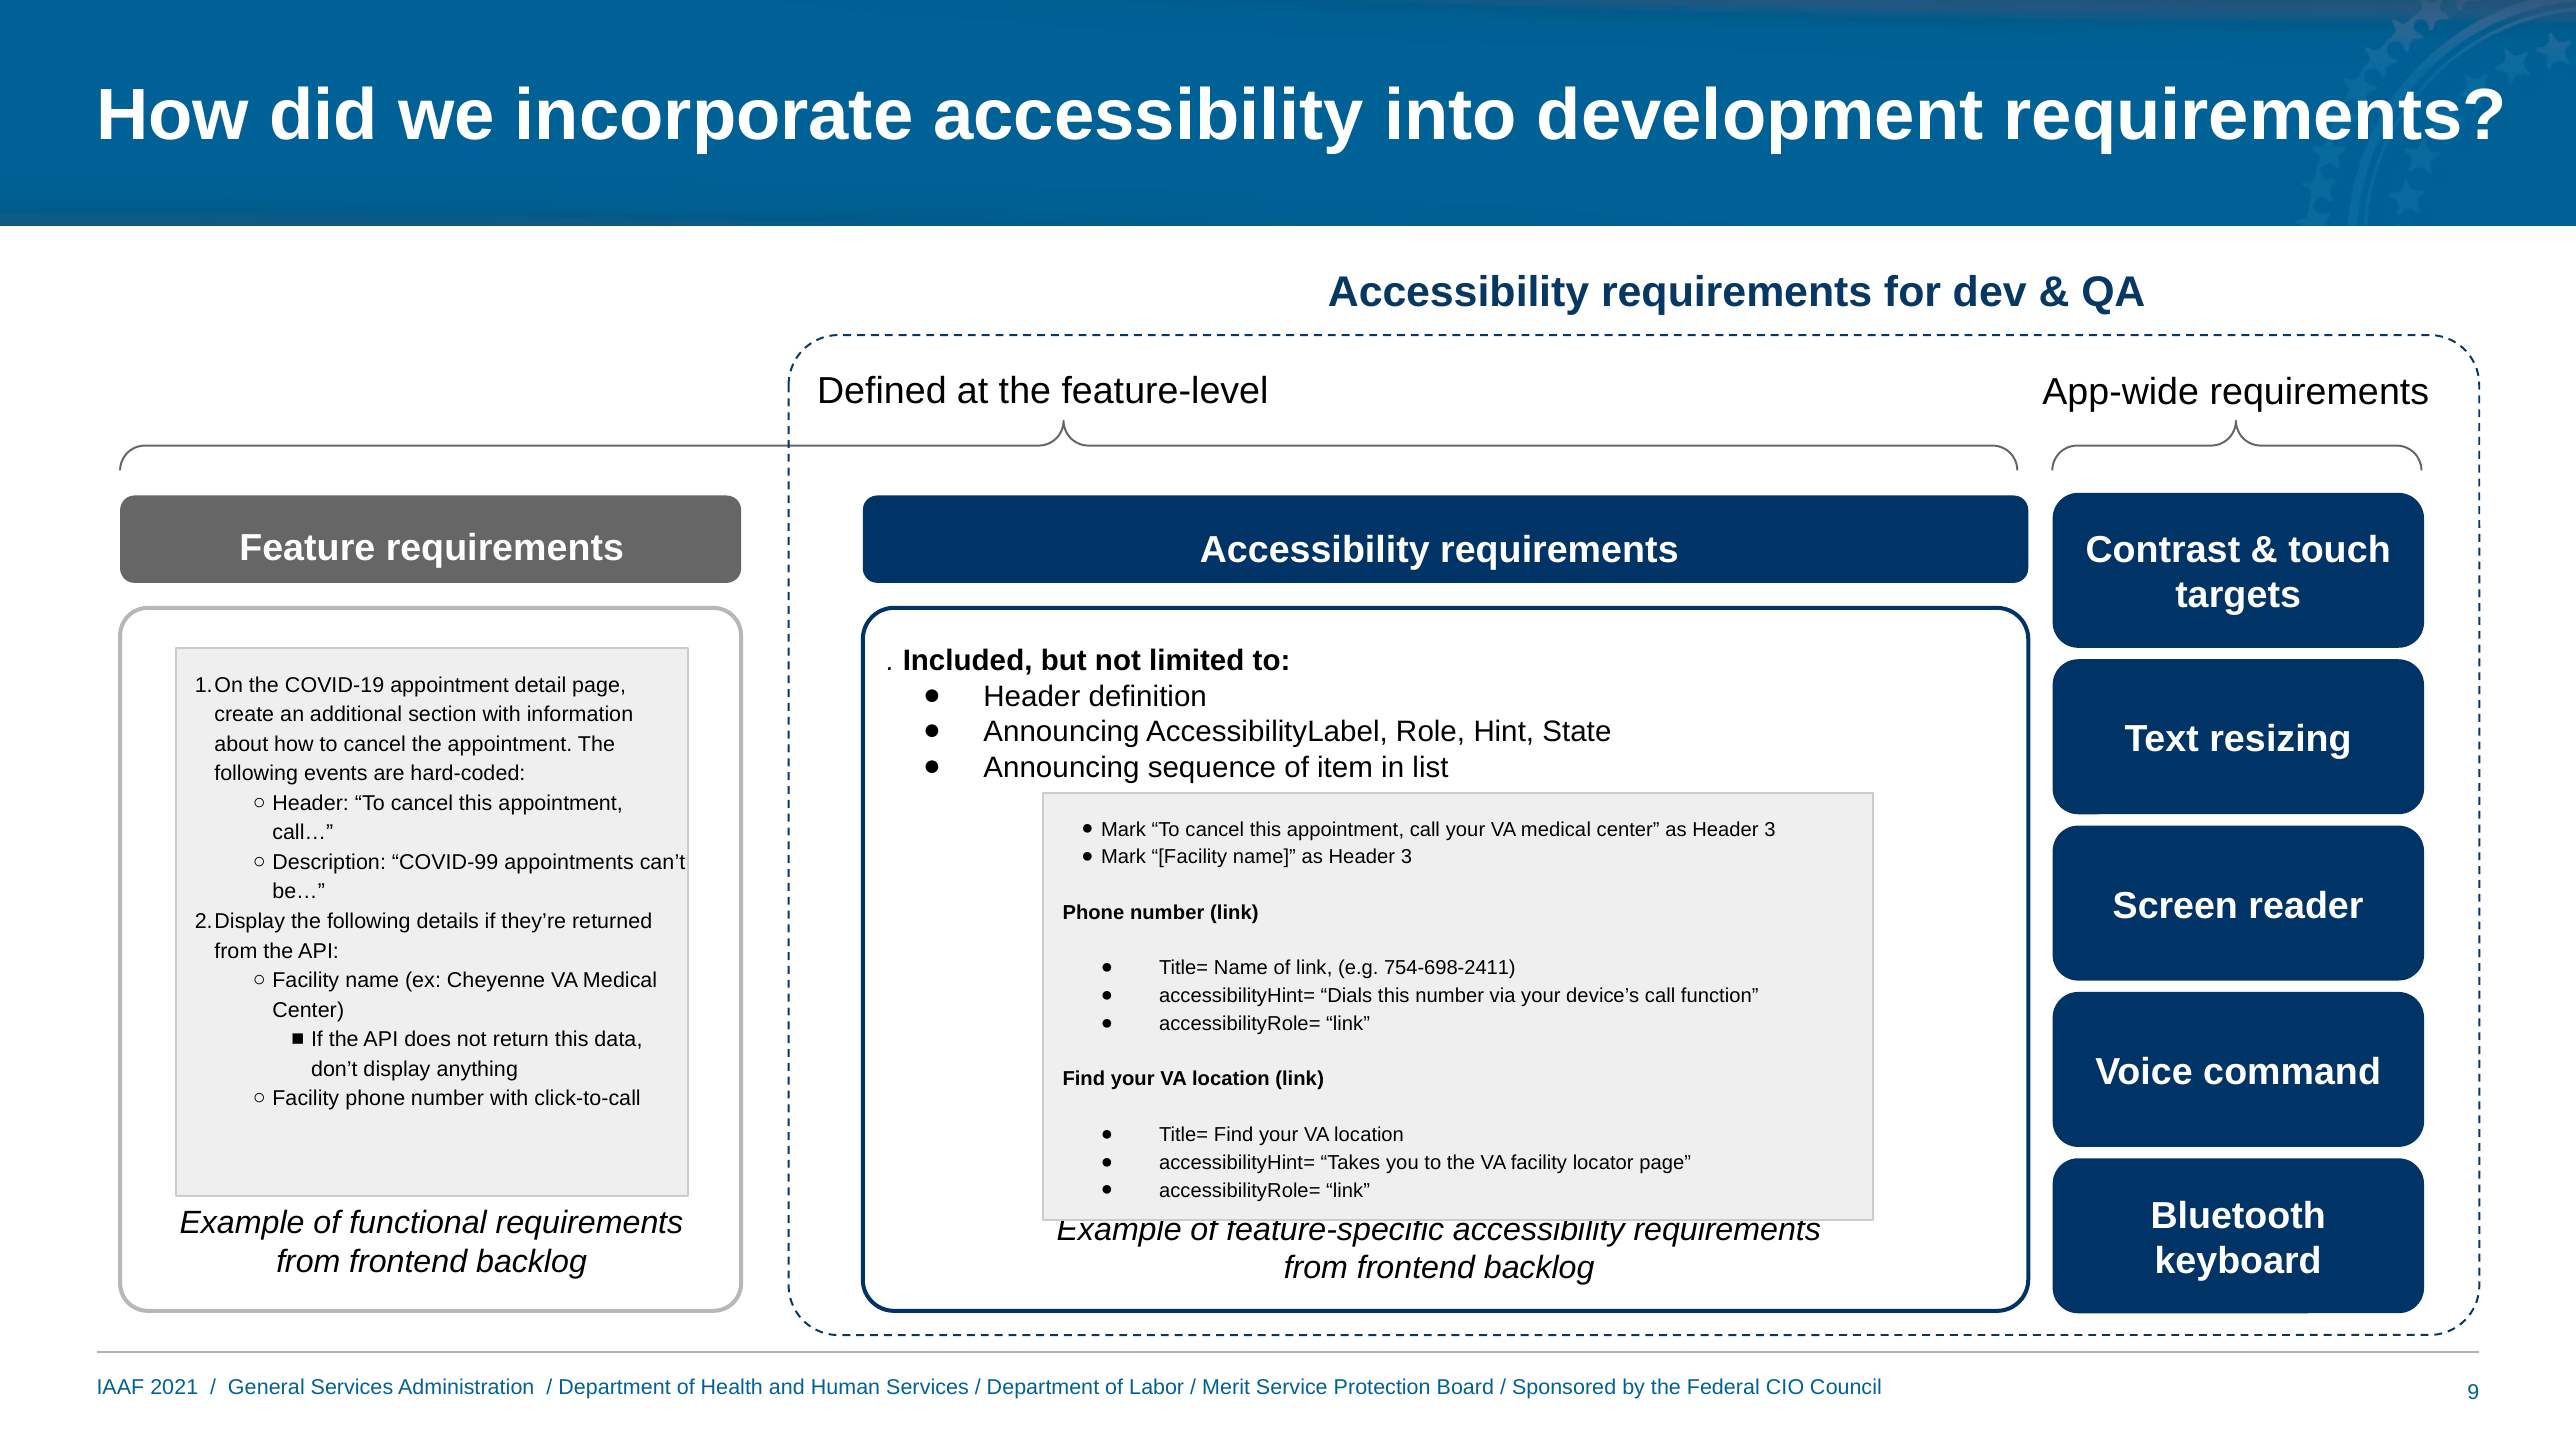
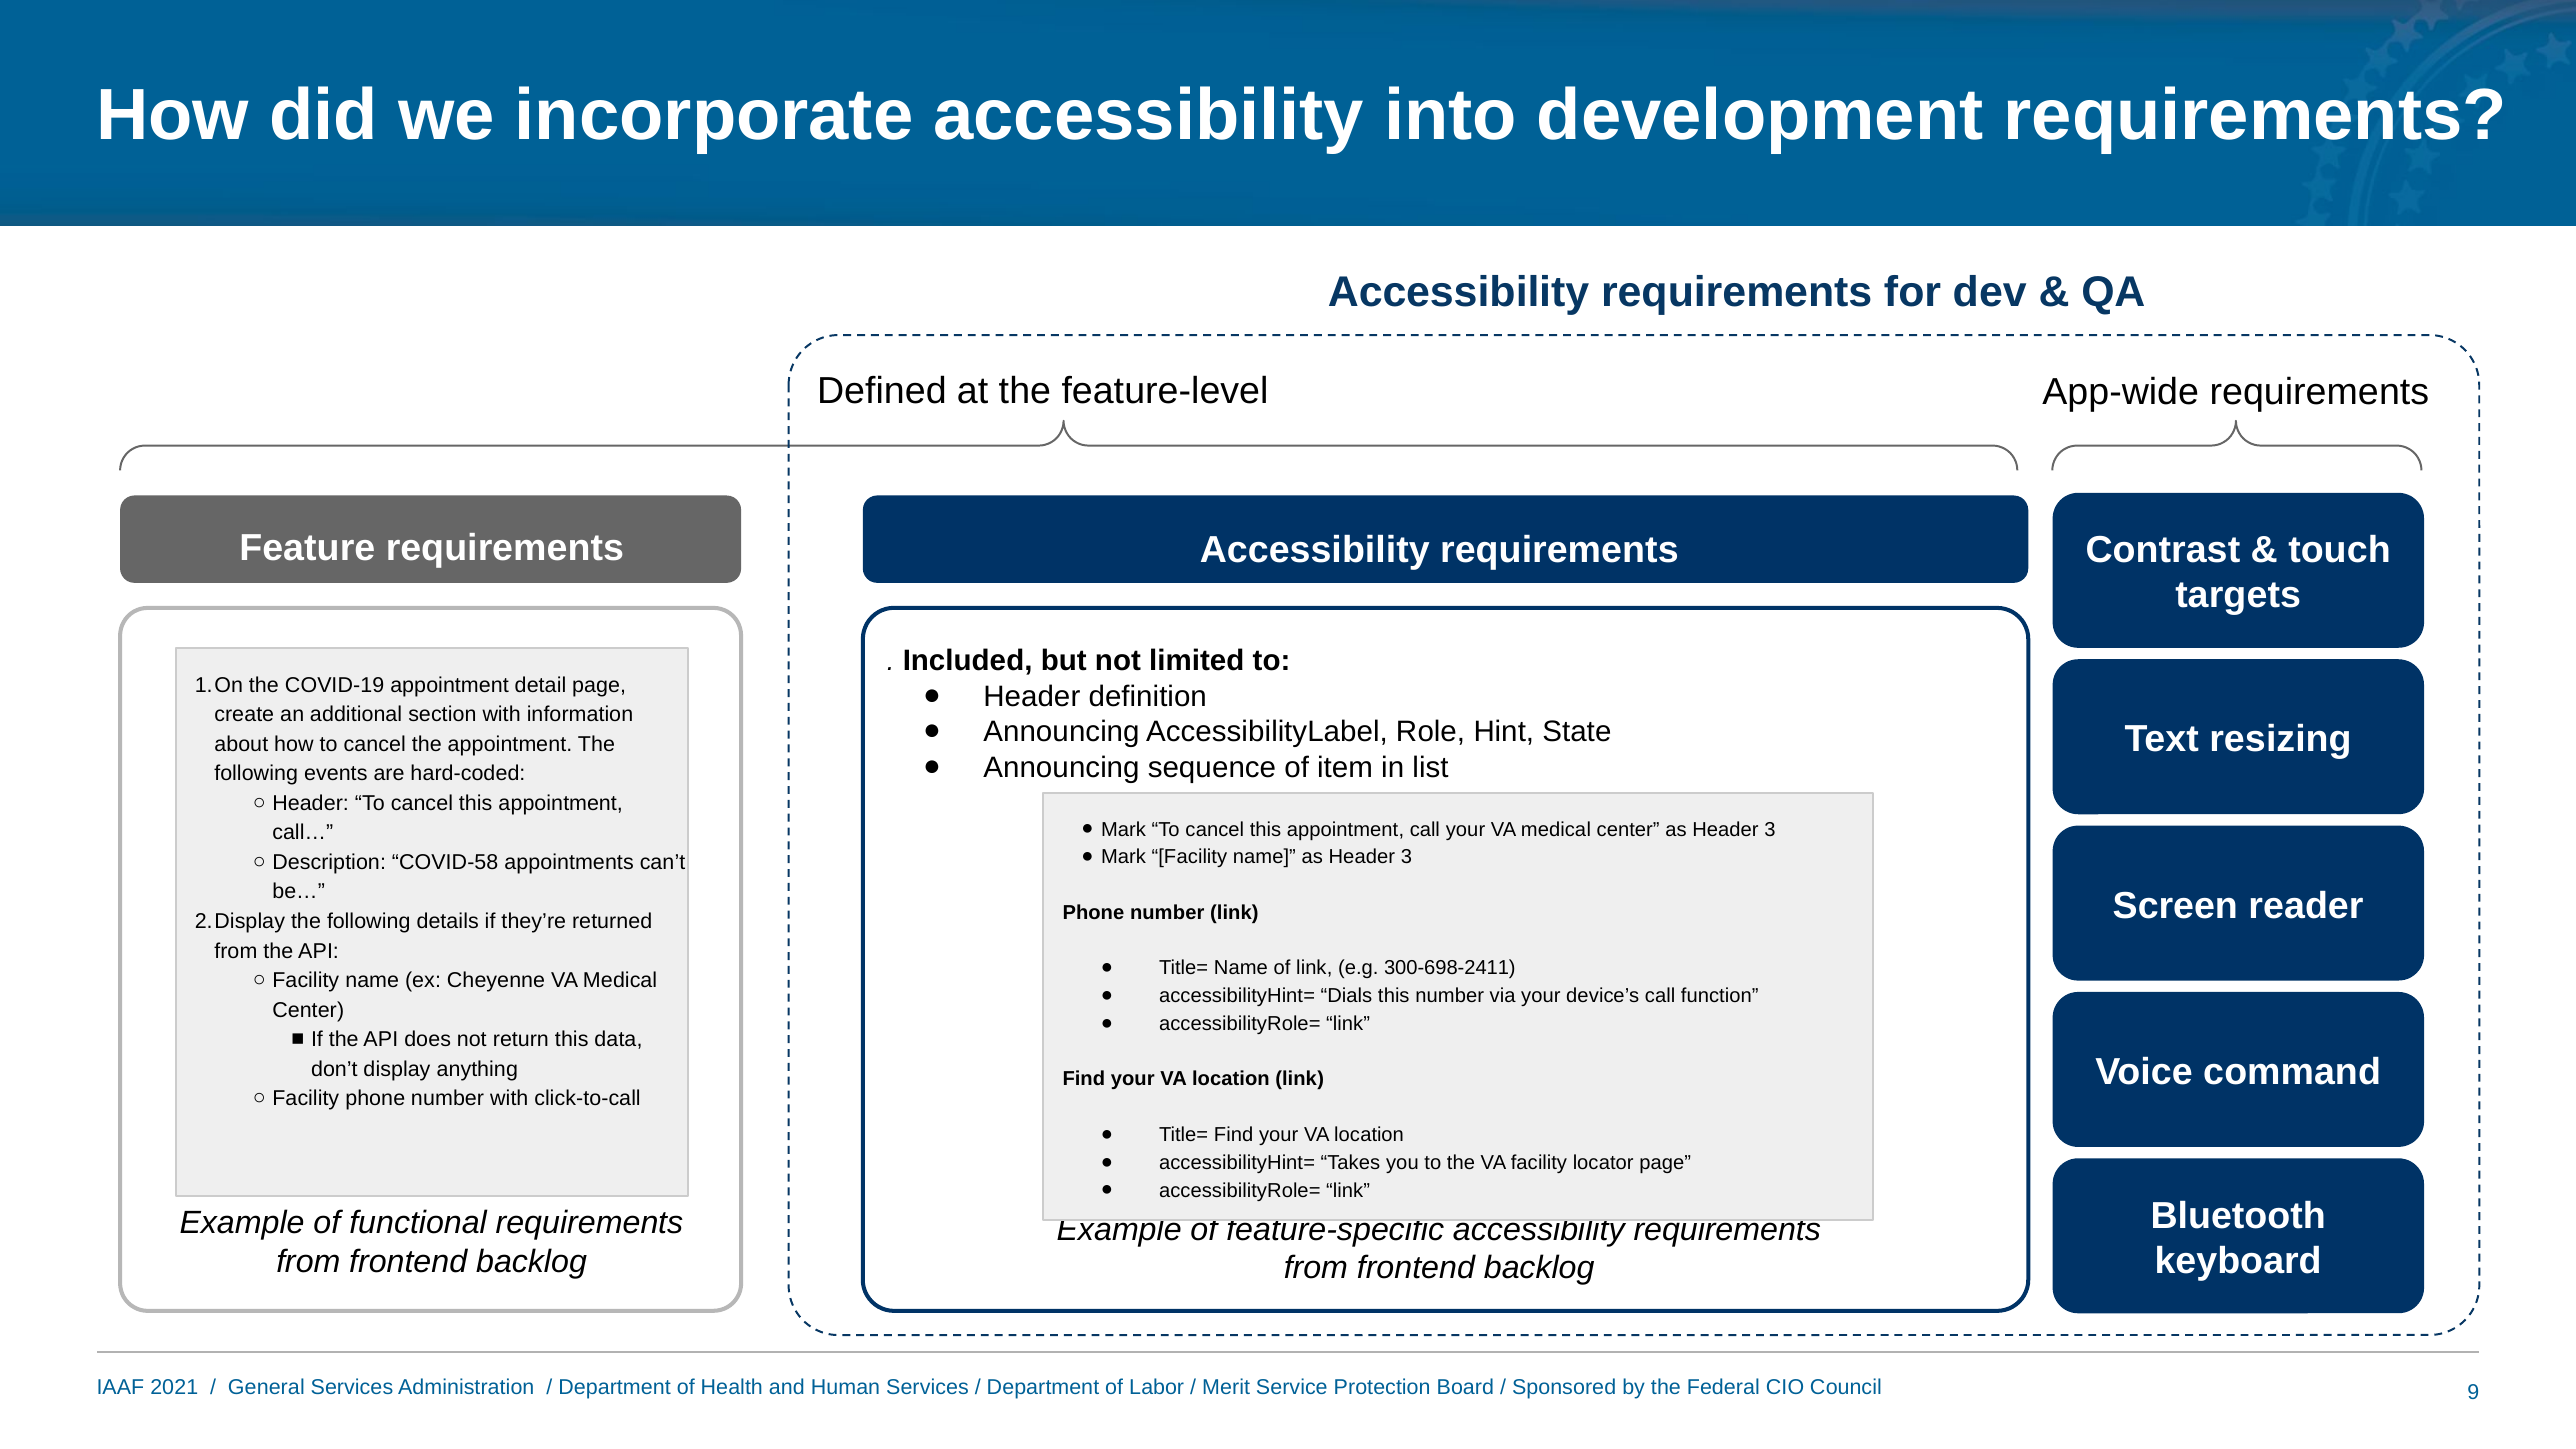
COVID-99: COVID-99 -> COVID-58 (445, 862)
754-698-2411: 754-698-2411 -> 300-698-2411 (1450, 968)
